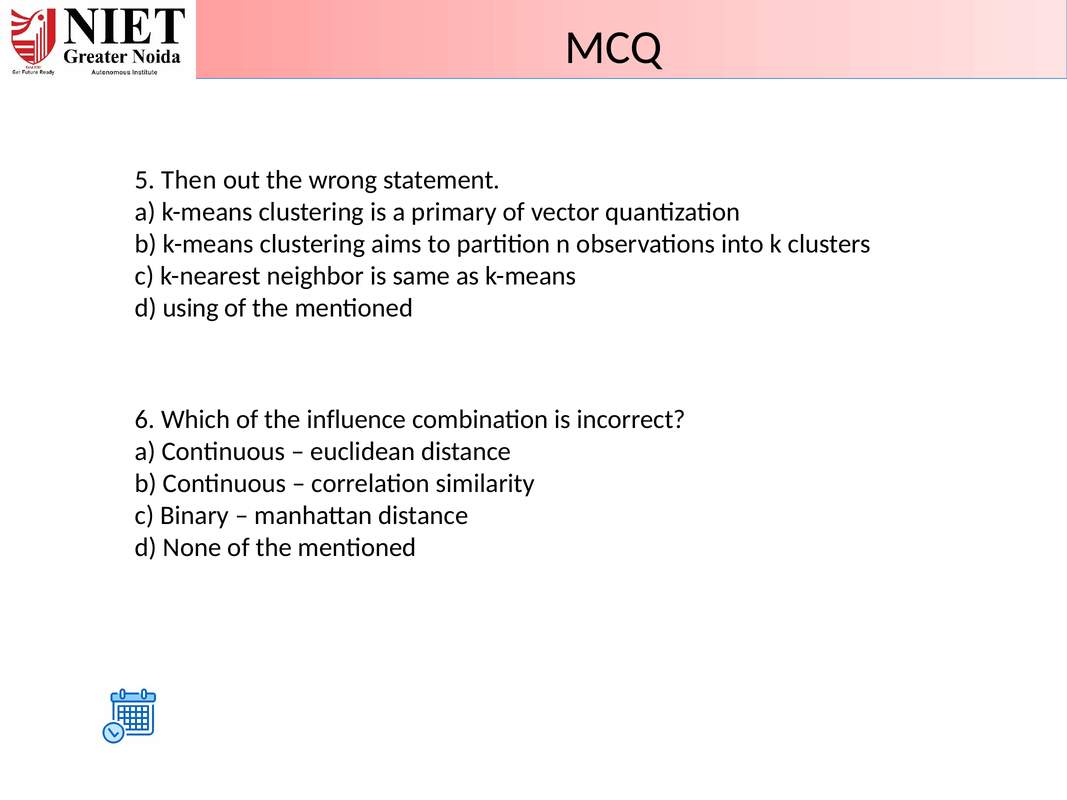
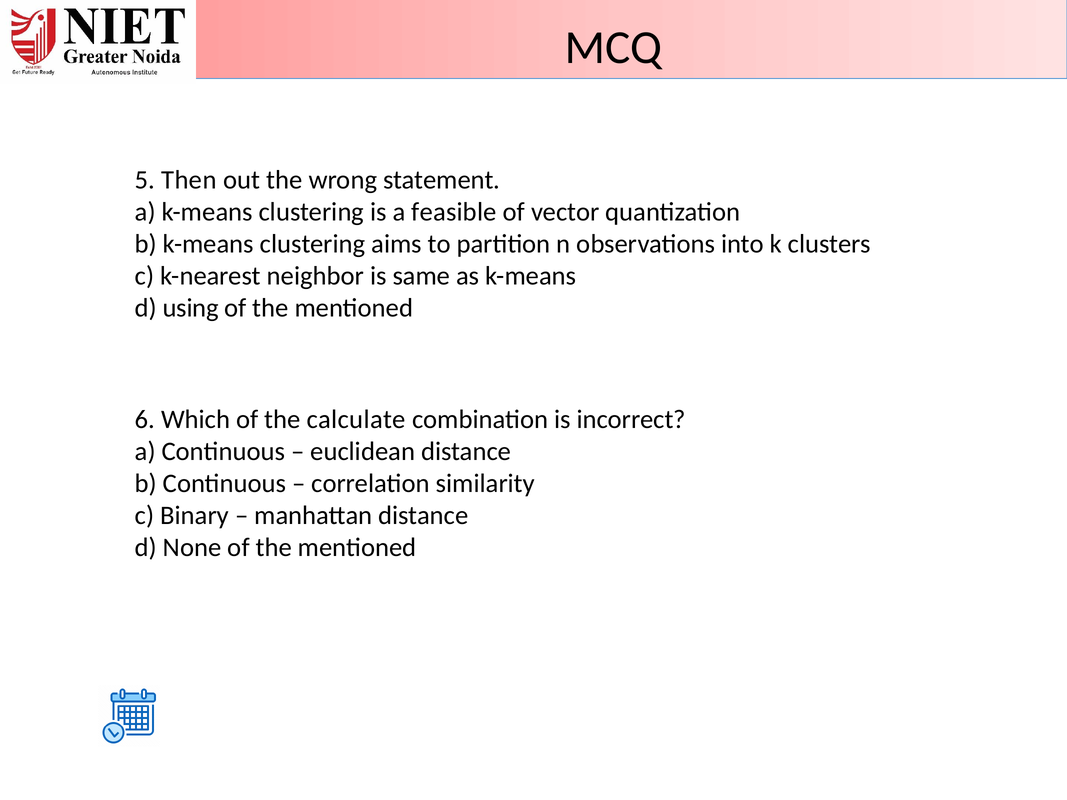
primary: primary -> feasible (454, 212)
influence: influence -> calculate (356, 420)
